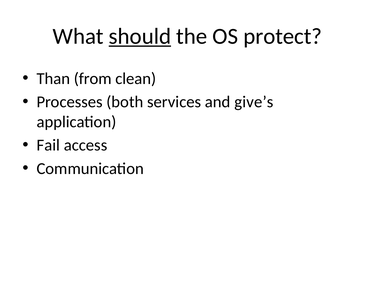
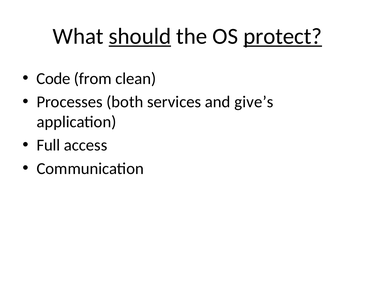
protect underline: none -> present (283, 36)
Than: Than -> Code (53, 79)
Fail: Fail -> Full (48, 145)
